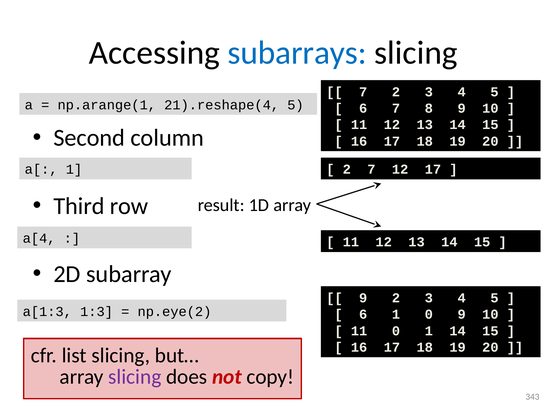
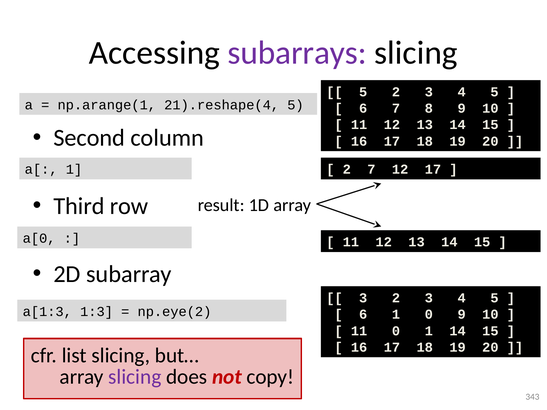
subarrays colour: blue -> purple (297, 53)
7: 7 -> 5 (363, 92)
a[4: a[4 -> a[0 (39, 238)
9: 9 -> 3 (363, 298)
